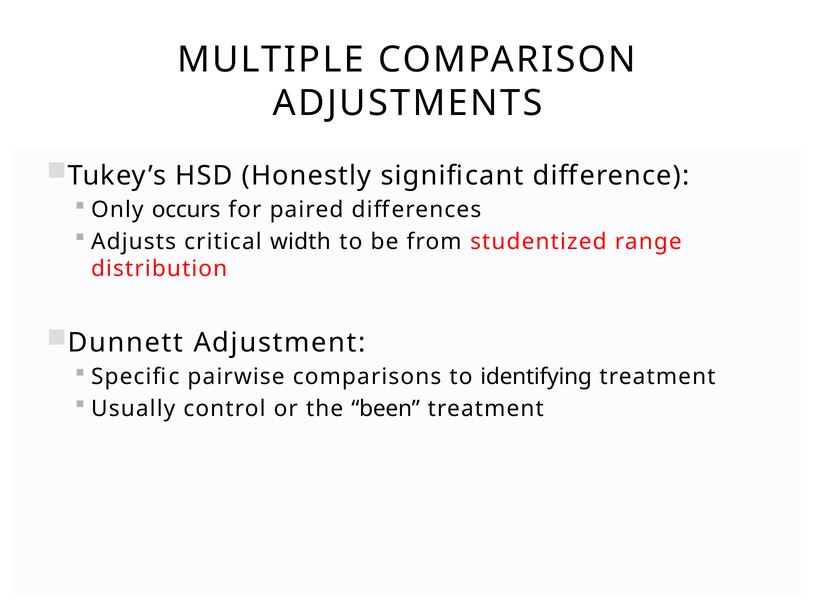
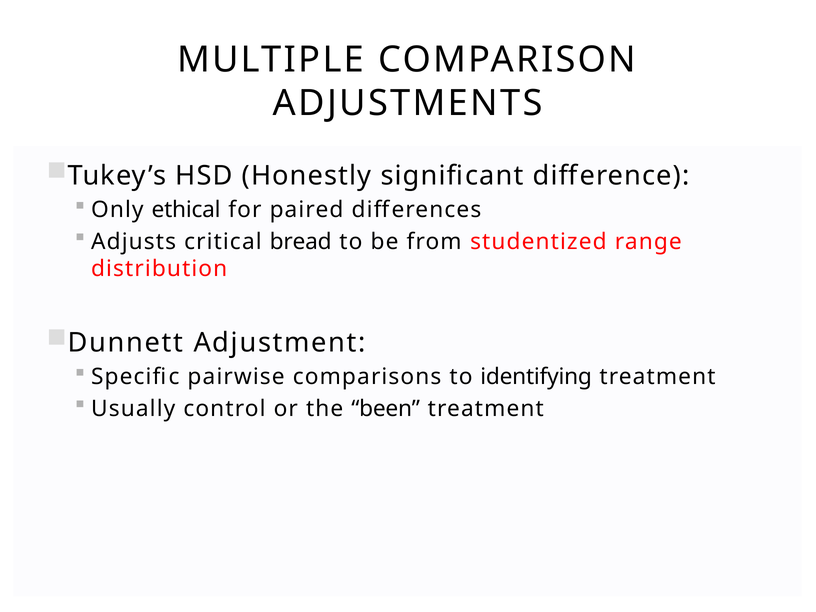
occurs: occurs -> ethical (186, 210)
width: width -> bread (301, 242)
